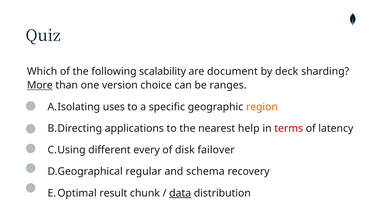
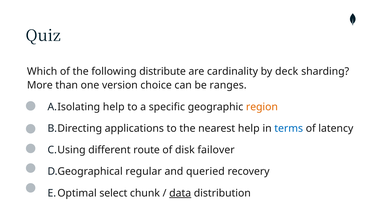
scalability: scalability -> distribute (163, 72)
document: document -> cardinality (233, 72)
More underline: present -> none (40, 85)
uses: uses -> help (114, 107)
terms colour: red -> blue (289, 128)
every: every -> route (147, 150)
schema: schema -> queried (205, 171)
result: result -> select (113, 193)
